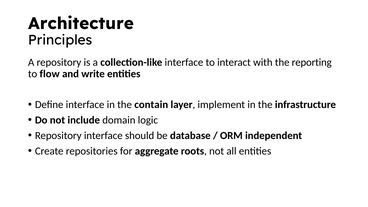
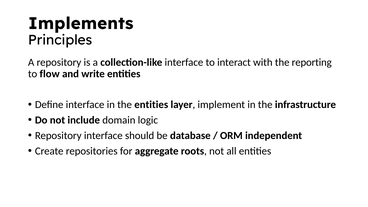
Architecture: Architecture -> Implements (81, 23)
the contain: contain -> entities (151, 105)
